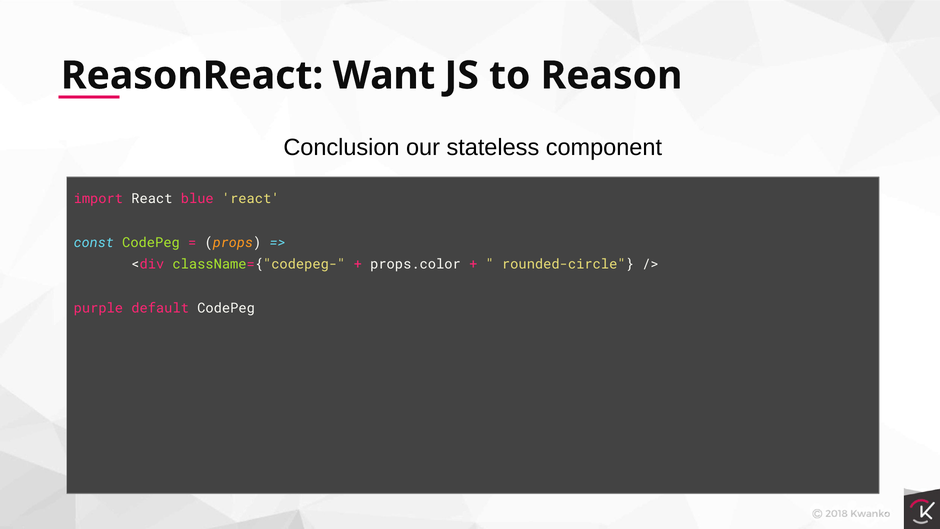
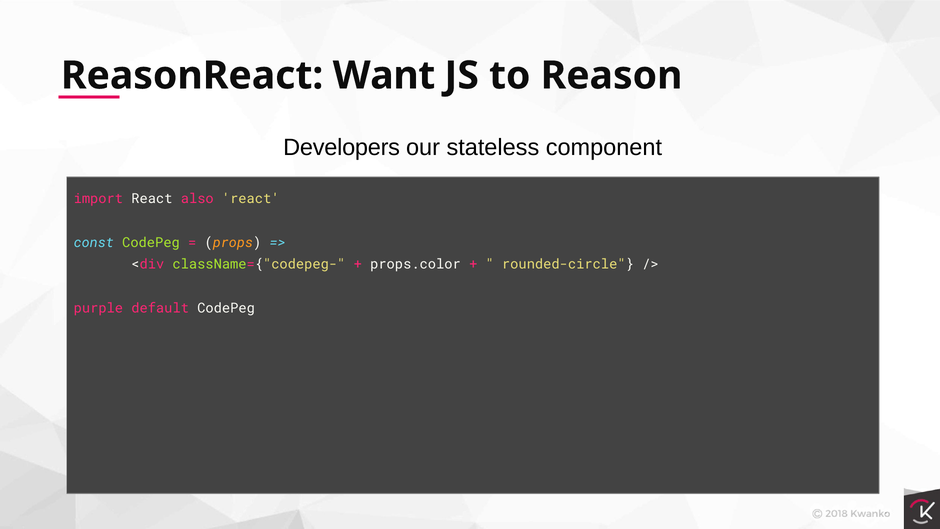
Conclusion: Conclusion -> Developers (342, 147)
blue: blue -> also (197, 199)
